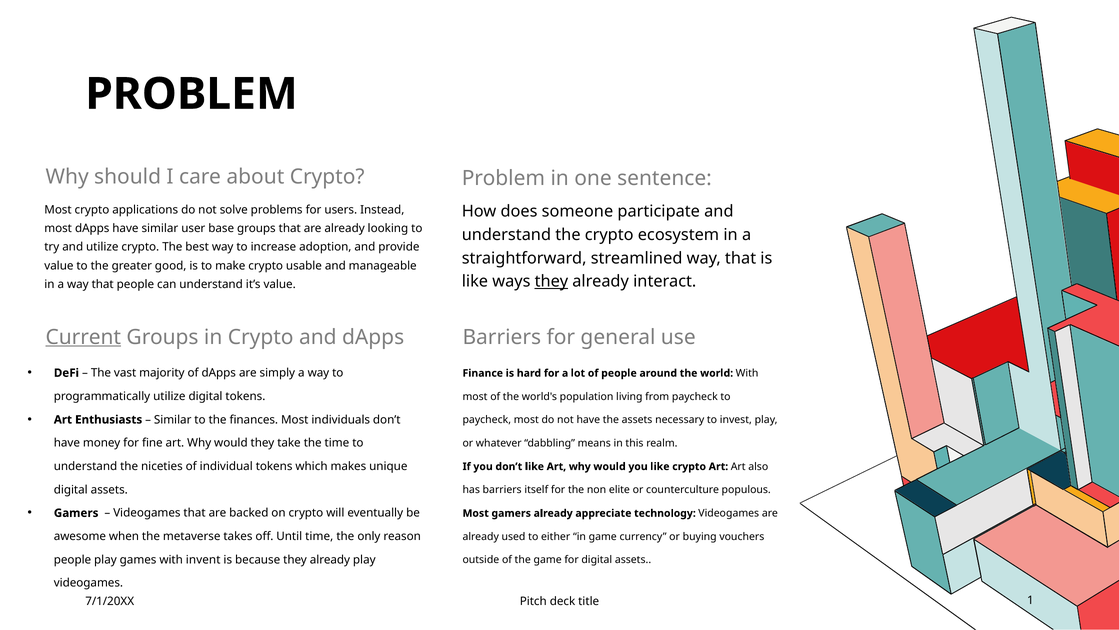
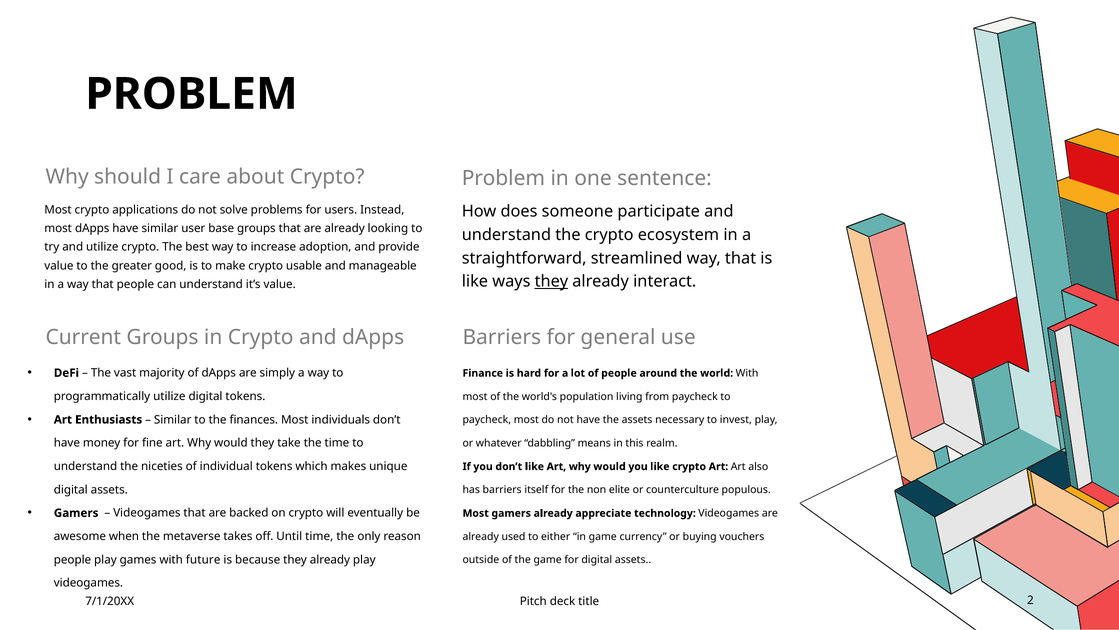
Current underline: present -> none (83, 337)
invent: invent -> future (203, 559)
1: 1 -> 2 (1030, 600)
